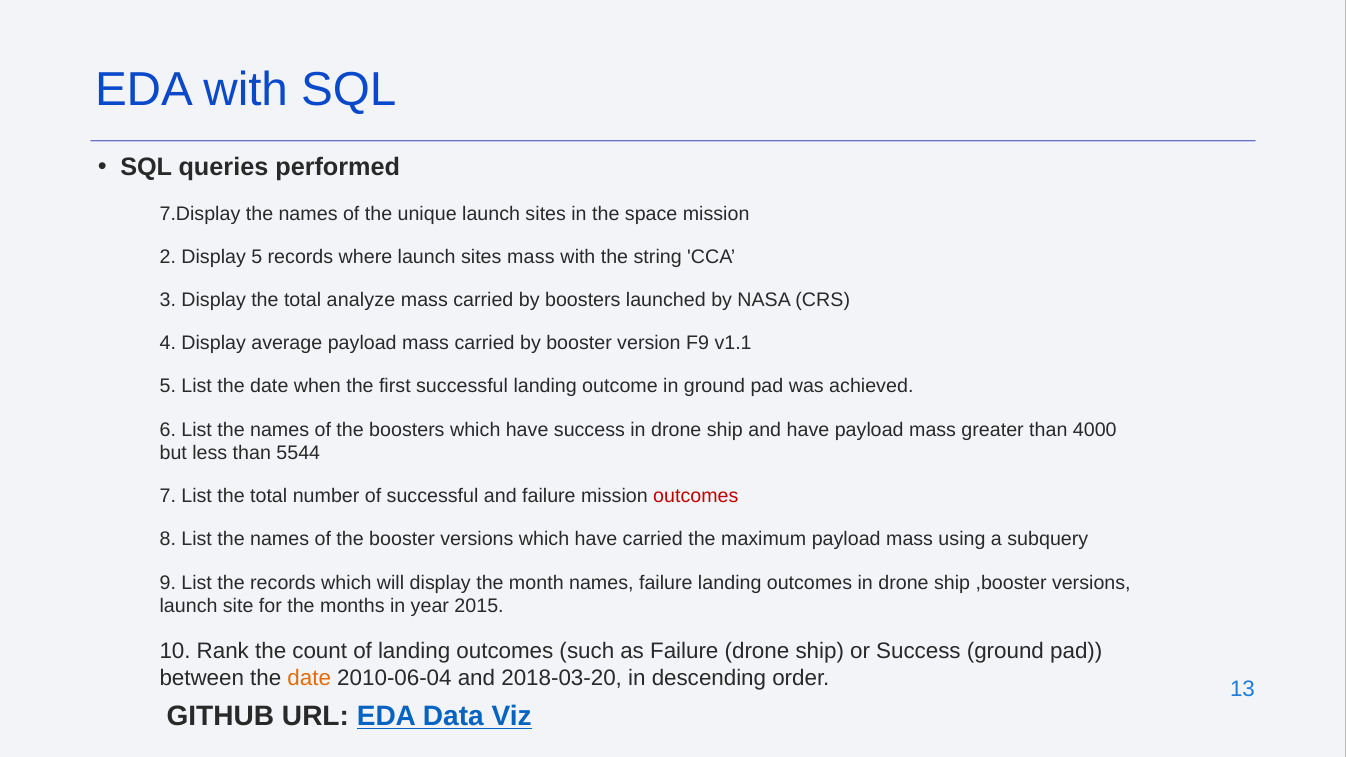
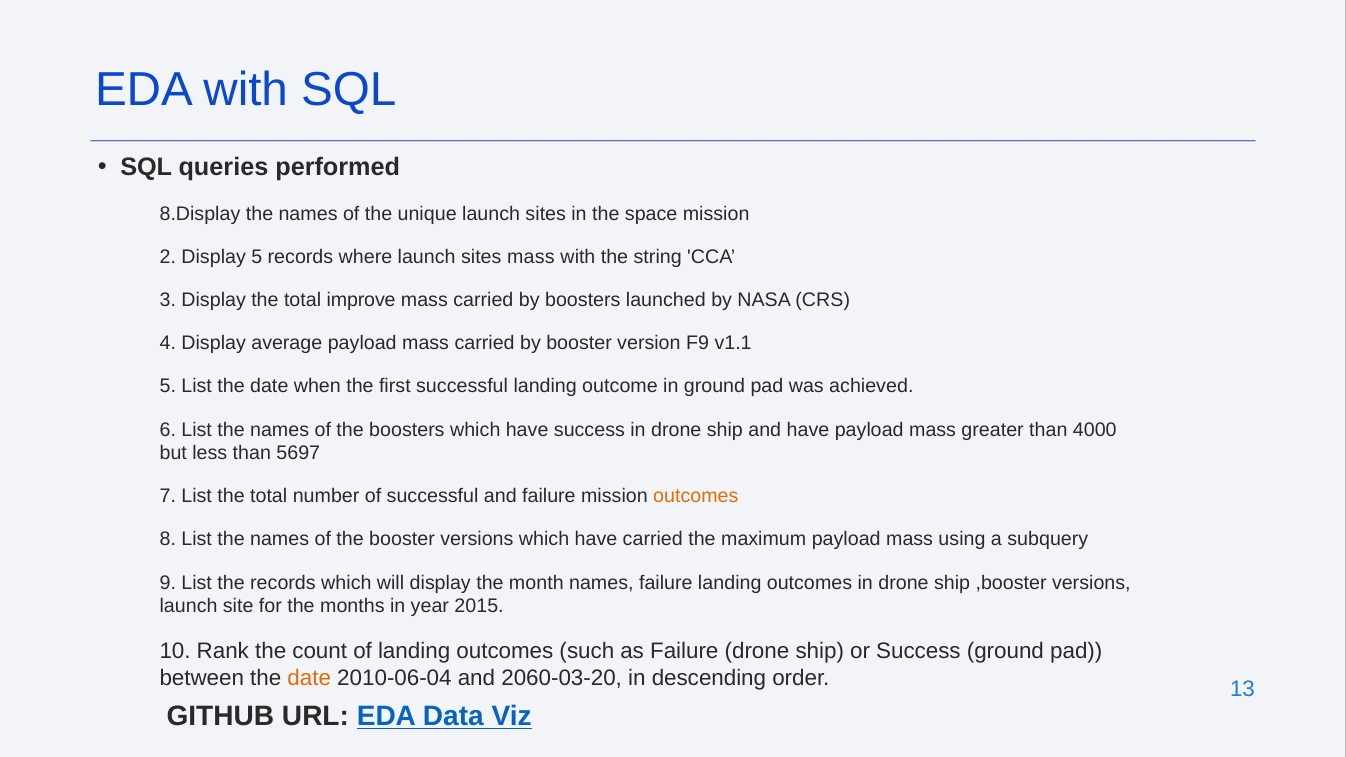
7.Display: 7.Display -> 8.Display (200, 214)
analyze: analyze -> improve (361, 300)
5544: 5544 -> 5697 (298, 453)
outcomes colour: red -> orange (696, 496)
2018-03-20: 2018-03-20 -> 2060-03-20 (562, 678)
